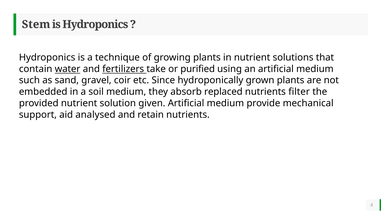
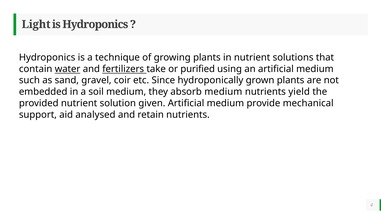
Stem: Stem -> Light (36, 24)
absorb replaced: replaced -> medium (223, 92)
filter: filter -> yield (299, 92)
